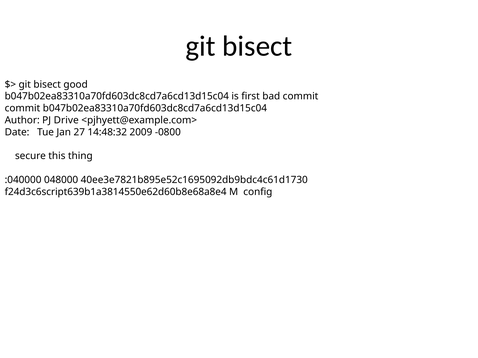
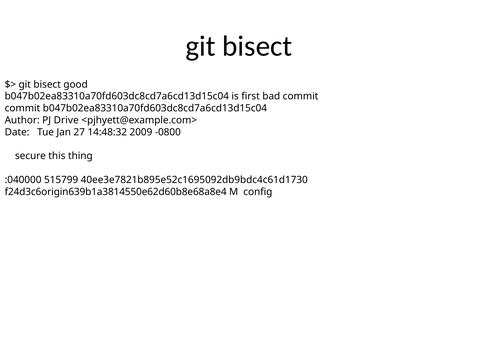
048000: 048000 -> 515799 (61, 180)
f24d3c6script639b1a3814550e62d60b8e68a8e4: f24d3c6script639b1a3814550e62d60b8e68a8e4 -> f24d3c6origin639b1a3814550e62d60b8e68a8e4 (116, 192)
